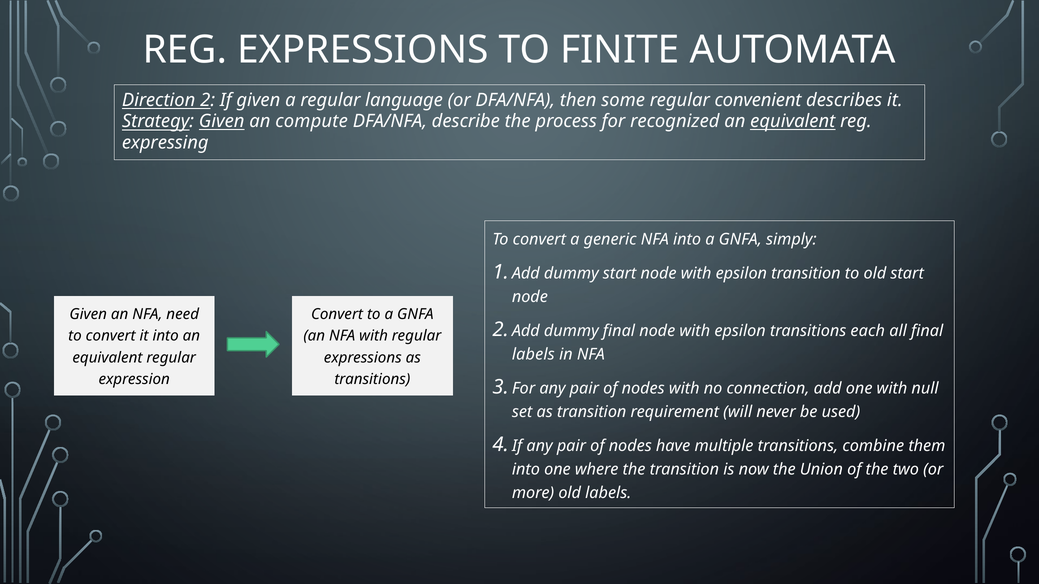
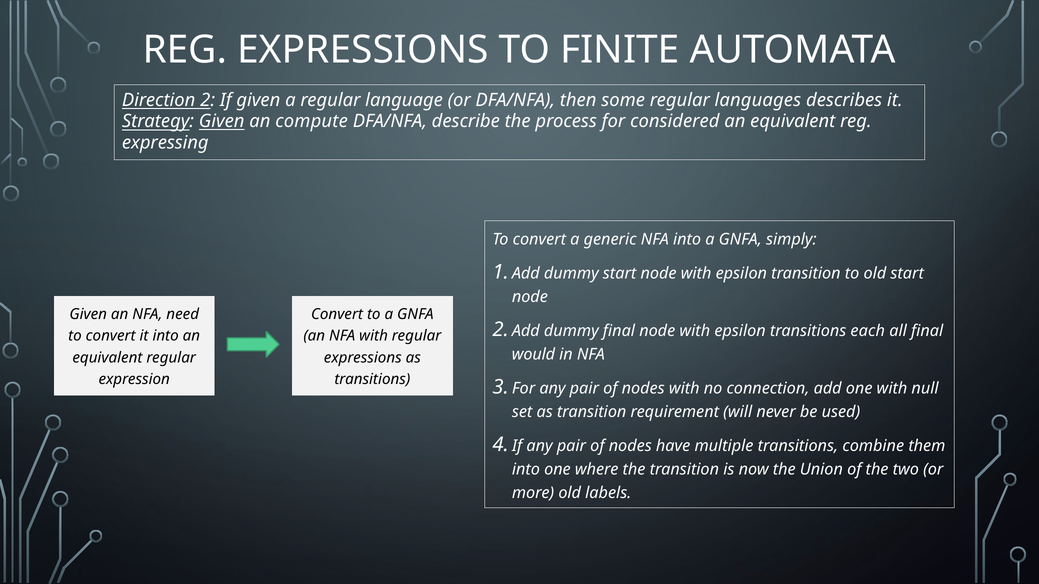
convenient: convenient -> languages (758, 100)
recognized: recognized -> considered (675, 122)
equivalent underline: present -> none (793, 122)
labels: labels -> would (533, 355)
